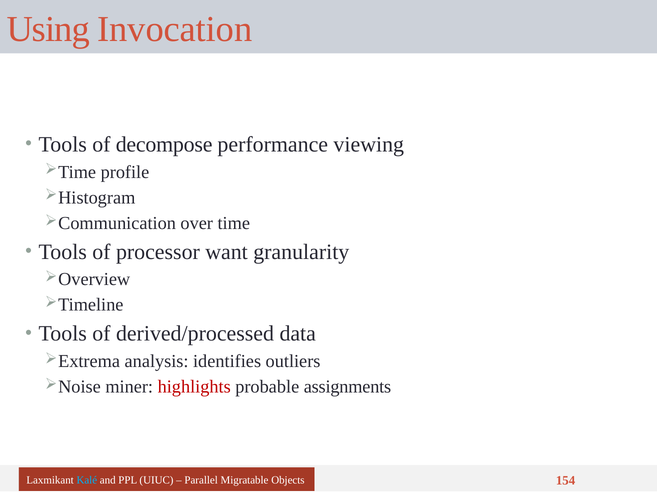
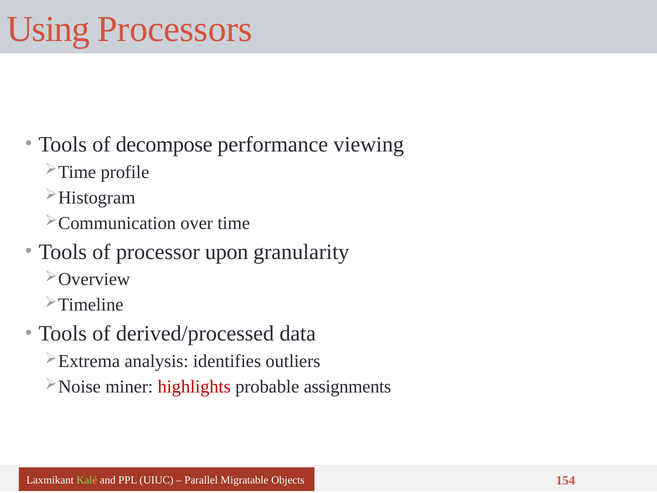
Invocation: Invocation -> Processors (175, 29)
want: want -> upon (227, 252)
Kalé colour: light blue -> light green (87, 480)
